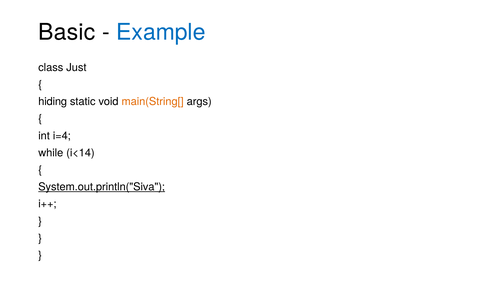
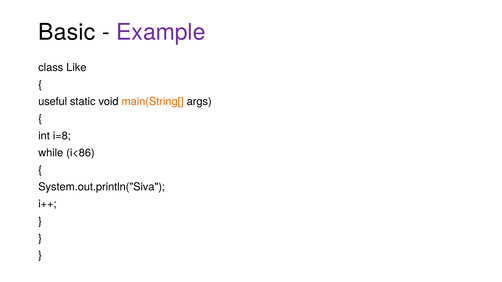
Example colour: blue -> purple (161, 32)
Just: Just -> Like (76, 68)
hiding: hiding -> useful (53, 102)
i=4: i=4 -> i=8 (62, 136)
i<14: i<14 -> i<86 (80, 153)
System.out.println("Siva underline: present -> none (102, 187)
